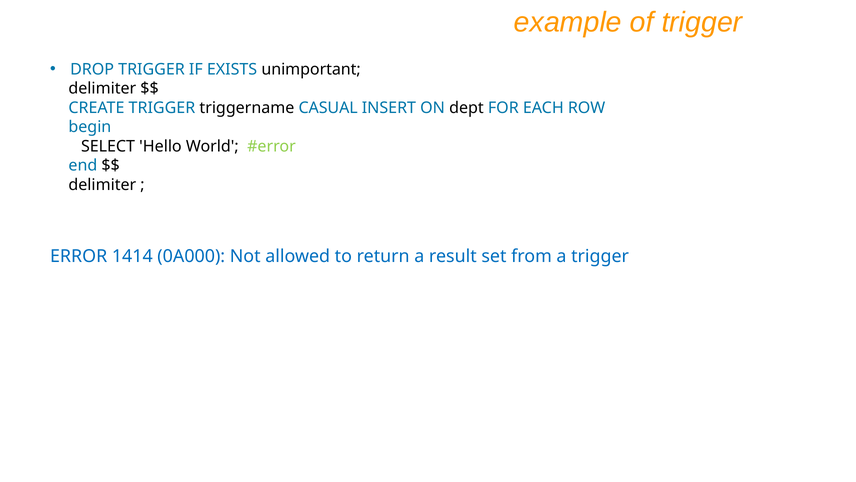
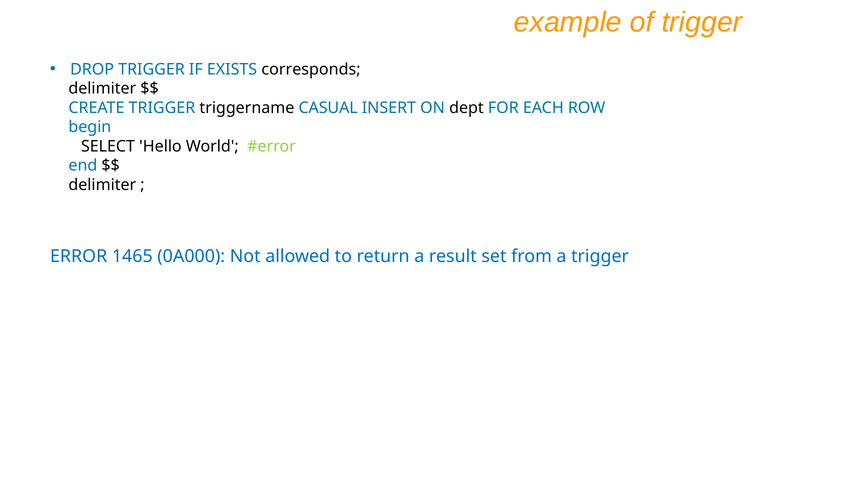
unimportant: unimportant -> corresponds (311, 69)
1414: 1414 -> 1465 (132, 256)
